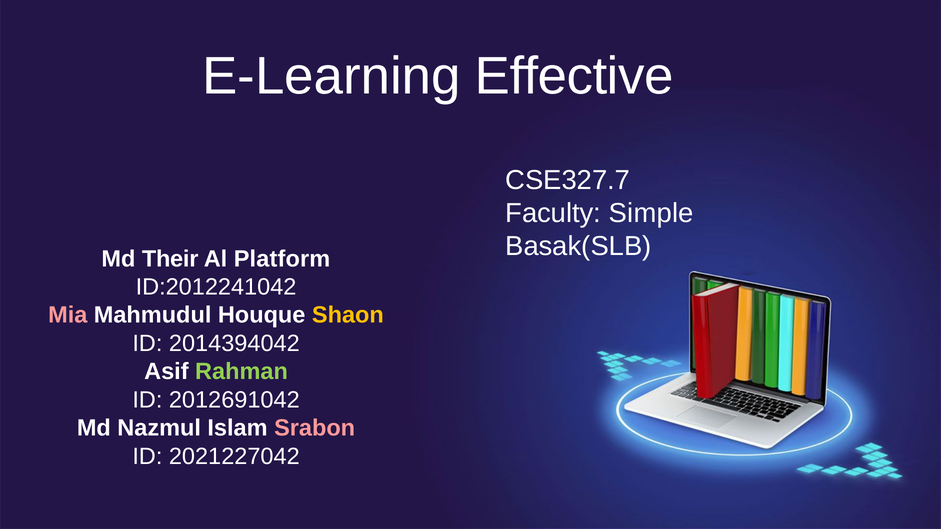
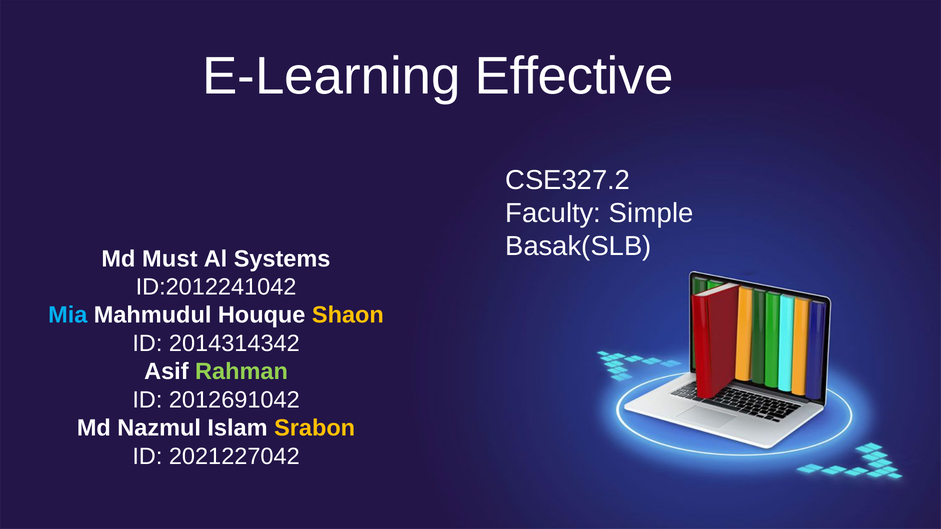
CSE327.7: CSE327.7 -> CSE327.2 (568, 180)
Their: Their -> Must (170, 259)
Platform: Platform -> Systems (282, 259)
Mia colour: pink -> light blue (68, 315)
2014394042: 2014394042 -> 2014314342 (234, 344)
Srabon colour: pink -> yellow (315, 428)
